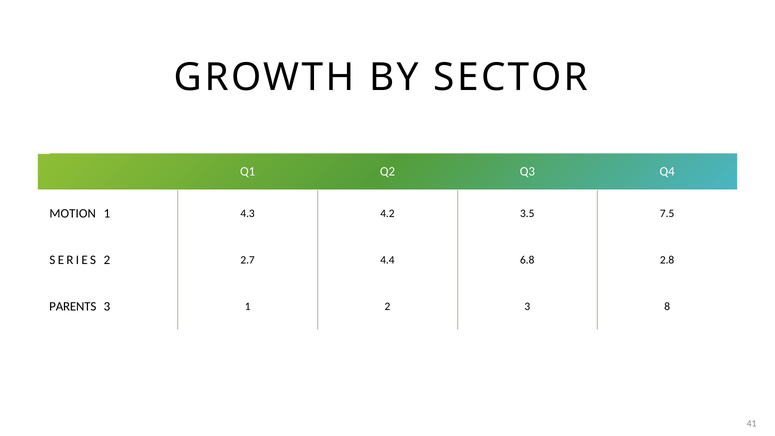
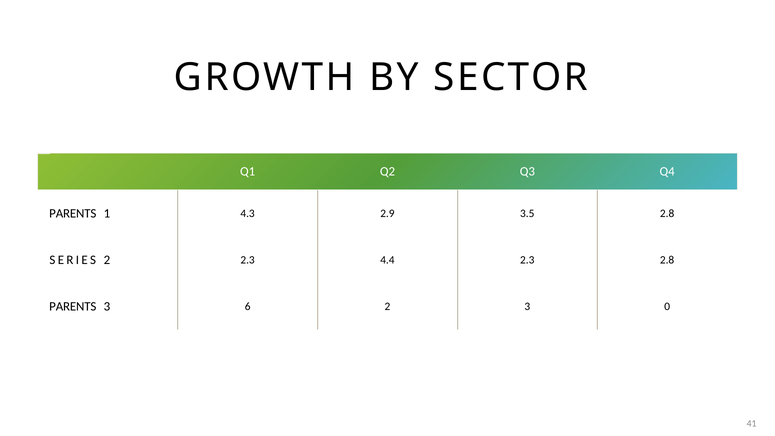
MOTION: MOTION -> PARENTS (73, 213)
4.2: 4.2 -> 2.9 (387, 213)
3.5 7.5: 7.5 -> 2.8 (667, 213)
2 2.7: 2.7 -> 2.3 (248, 260)
4.4 6.8: 6.8 -> 2.3 (527, 260)
3 1: 1 -> 6 (248, 306)
8: 8 -> 0 (667, 306)
